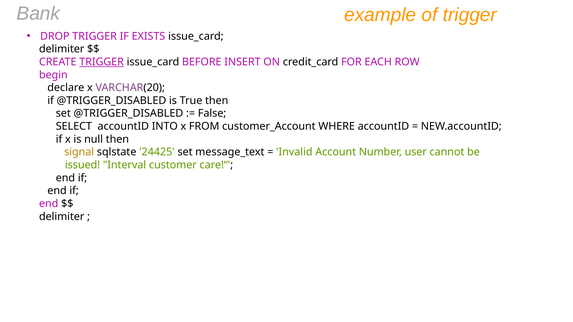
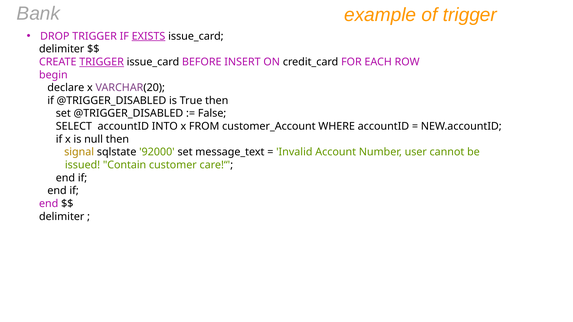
EXISTS underline: none -> present (148, 36)
24425: 24425 -> 92000 (157, 152)
Interval: Interval -> Contain (125, 165)
